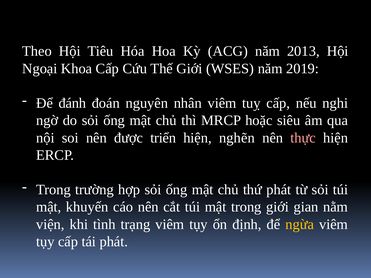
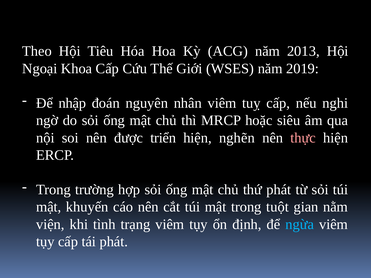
đánh: đánh -> nhập (72, 103)
trong giới: giới -> tuột (278, 207)
ngừa colour: yellow -> light blue (300, 224)
